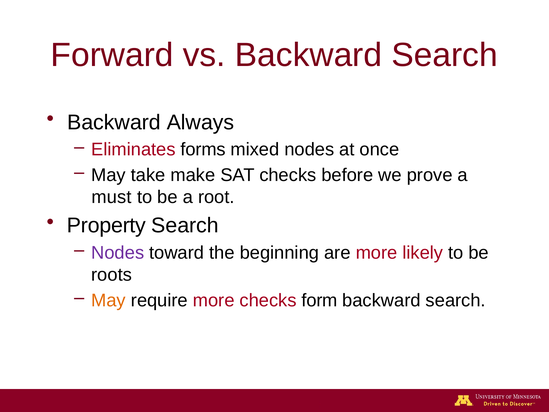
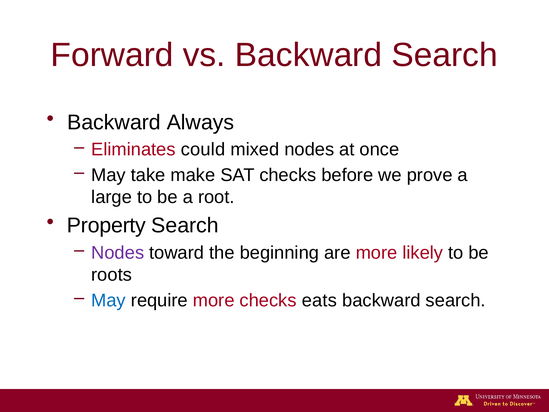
forms: forms -> could (203, 150)
must: must -> large (112, 197)
May colour: orange -> blue (109, 300)
form: form -> eats (319, 300)
